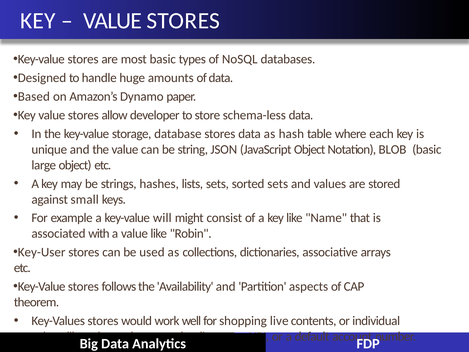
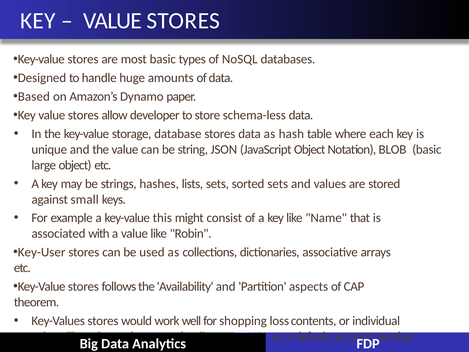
will: will -> this (162, 218)
live: live -> loss (279, 321)
